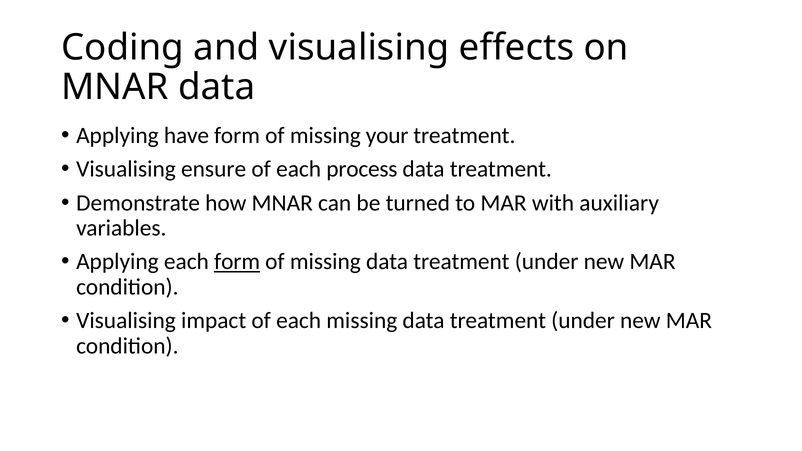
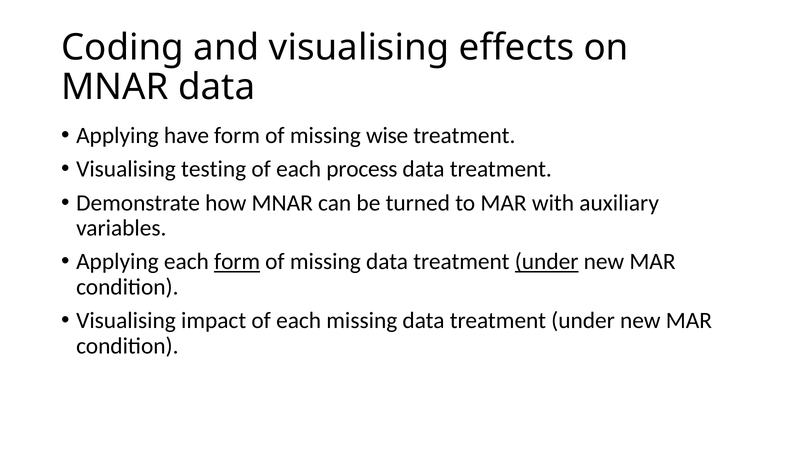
your: your -> wise (387, 136)
ensure: ensure -> testing (214, 169)
under underline: none -> present (547, 262)
